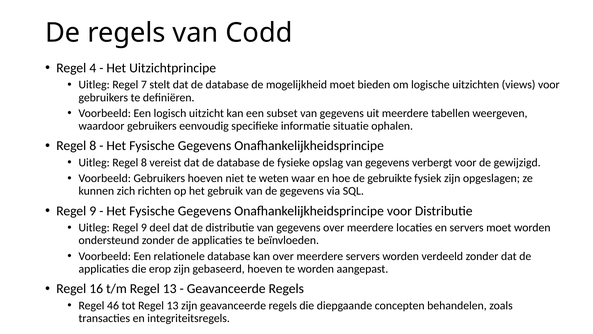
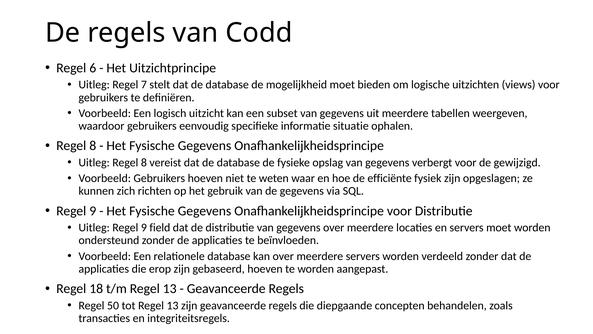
4: 4 -> 6 (93, 68)
gebruikte: gebruikte -> efficiënte (390, 178)
deel: deel -> field (160, 227)
16: 16 -> 18 (96, 288)
46: 46 -> 50 (113, 305)
